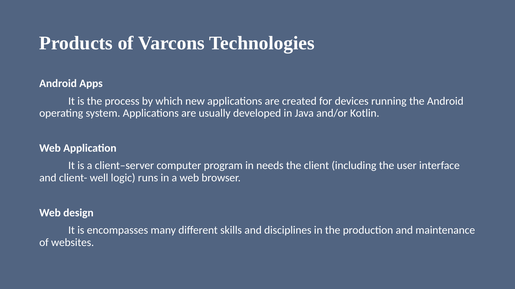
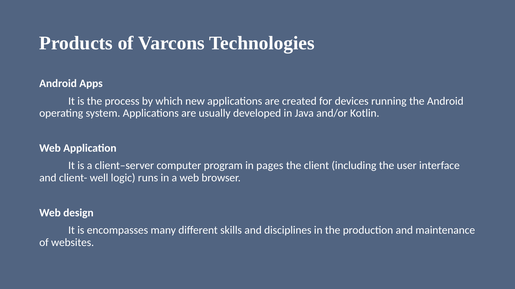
needs: needs -> pages (270, 166)
